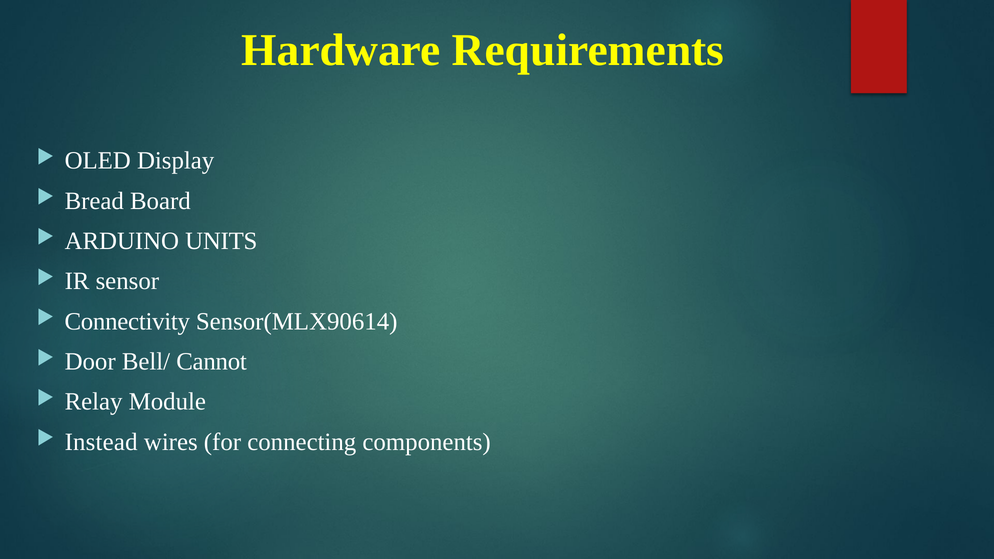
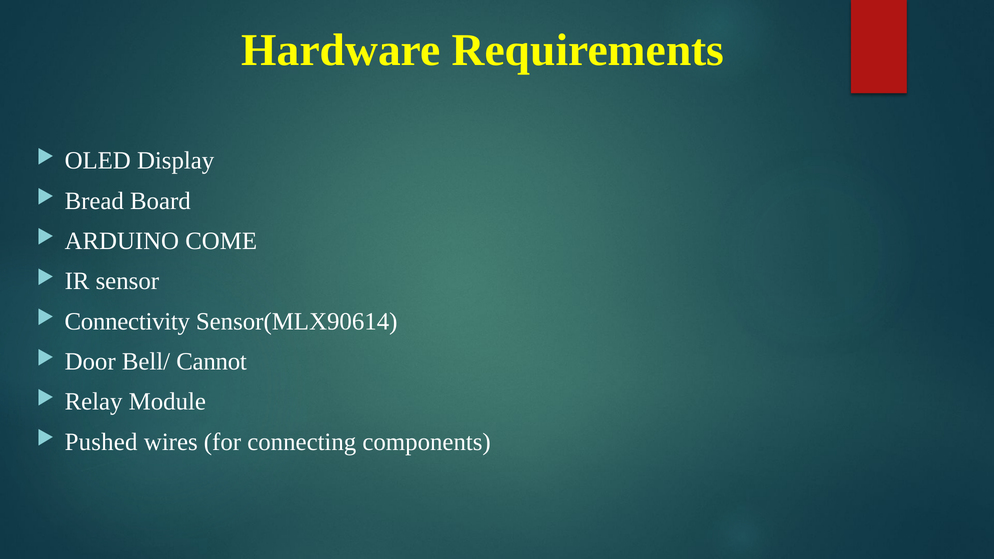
UNITS: UNITS -> COME (221, 241)
Instead: Instead -> Pushed (101, 442)
